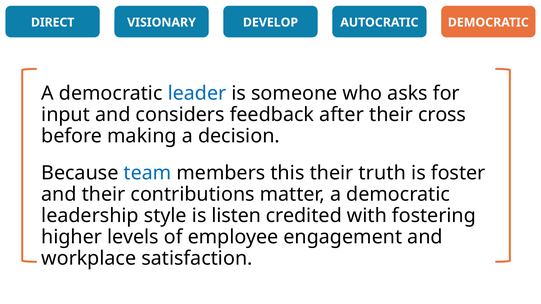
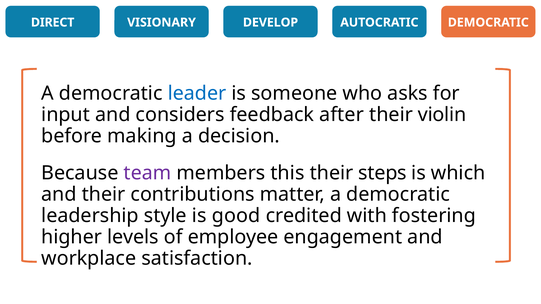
cross: cross -> violin (442, 115)
team colour: blue -> purple (147, 173)
truth: truth -> steps (382, 173)
foster: foster -> which (458, 173)
listen: listen -> good (236, 216)
